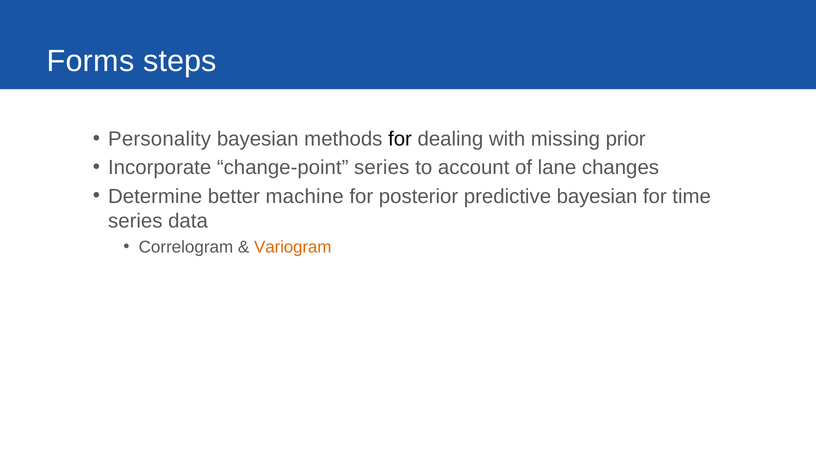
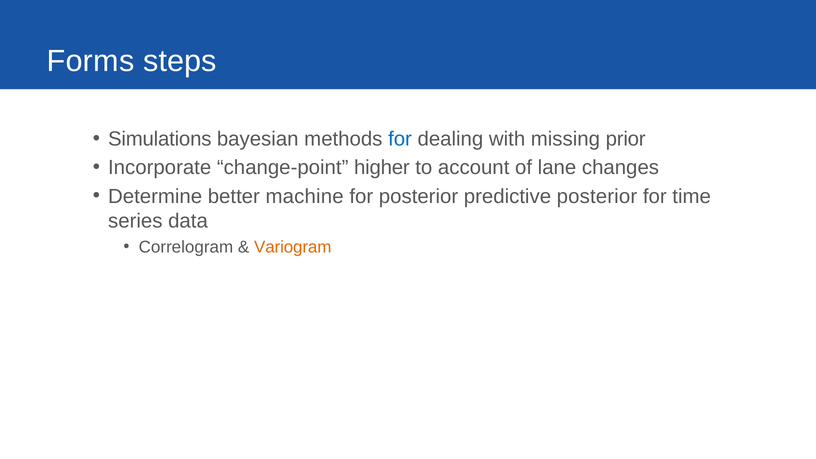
Personality: Personality -> Simulations (160, 139)
for colour: black -> blue (400, 139)
change-point series: series -> higher (382, 168)
predictive bayesian: bayesian -> posterior (597, 196)
